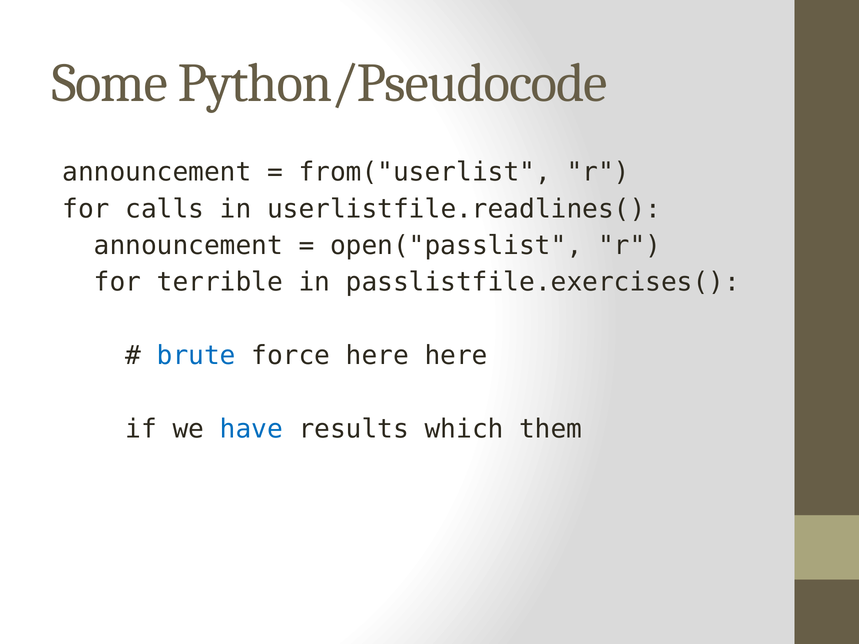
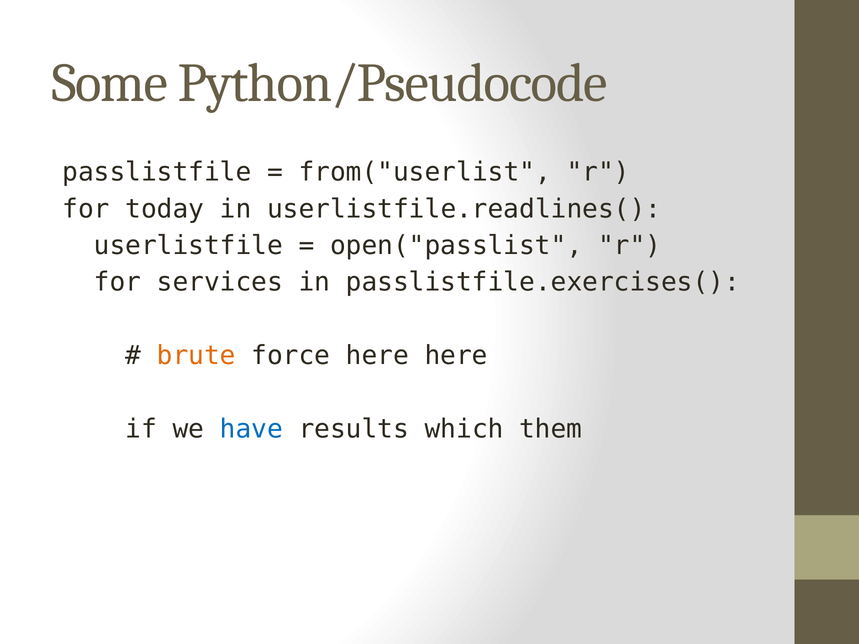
announcement: announcement -> passlistfile (157, 172)
calls: calls -> today (165, 209)
announcement: announcement -> userlistfile (188, 246)
terrible: terrible -> services (220, 282)
brute colour: blue -> orange (196, 356)
